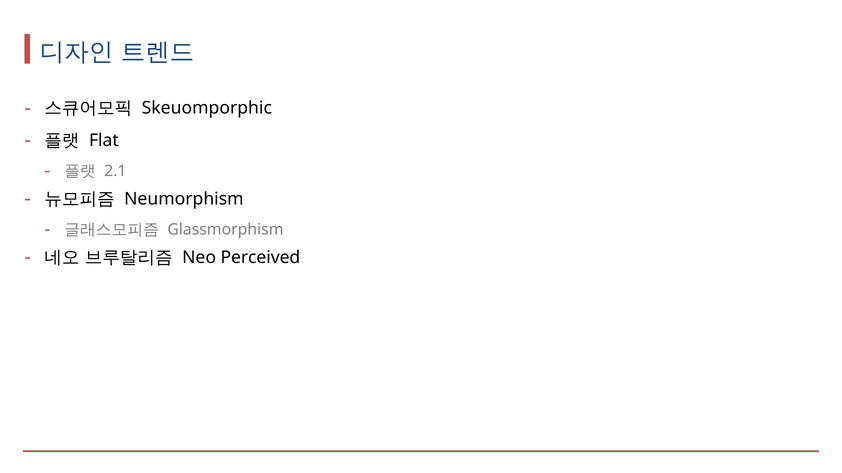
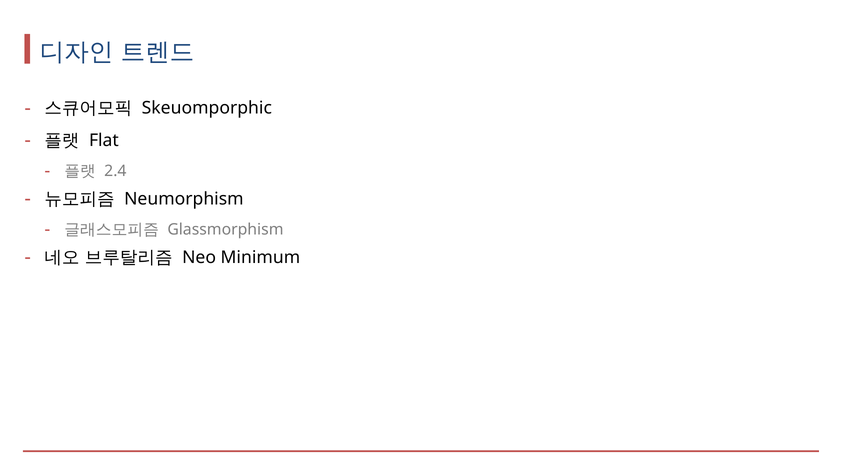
2.1: 2.1 -> 2.4 (115, 171)
Perceived: Perceived -> Minimum (260, 258)
